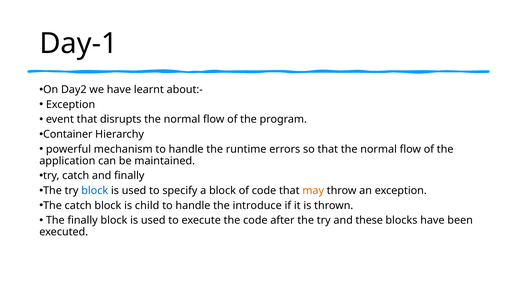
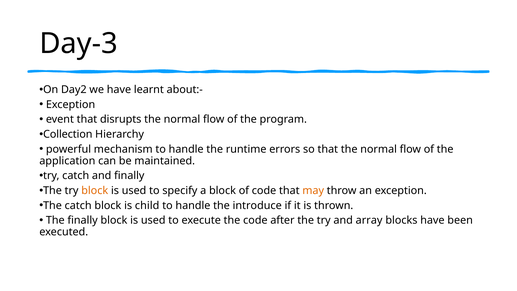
Day-1: Day-1 -> Day-3 (79, 43)
Container: Container -> Collection (68, 134)
block colour: blue -> orange (95, 190)
these: these -> array (369, 220)
